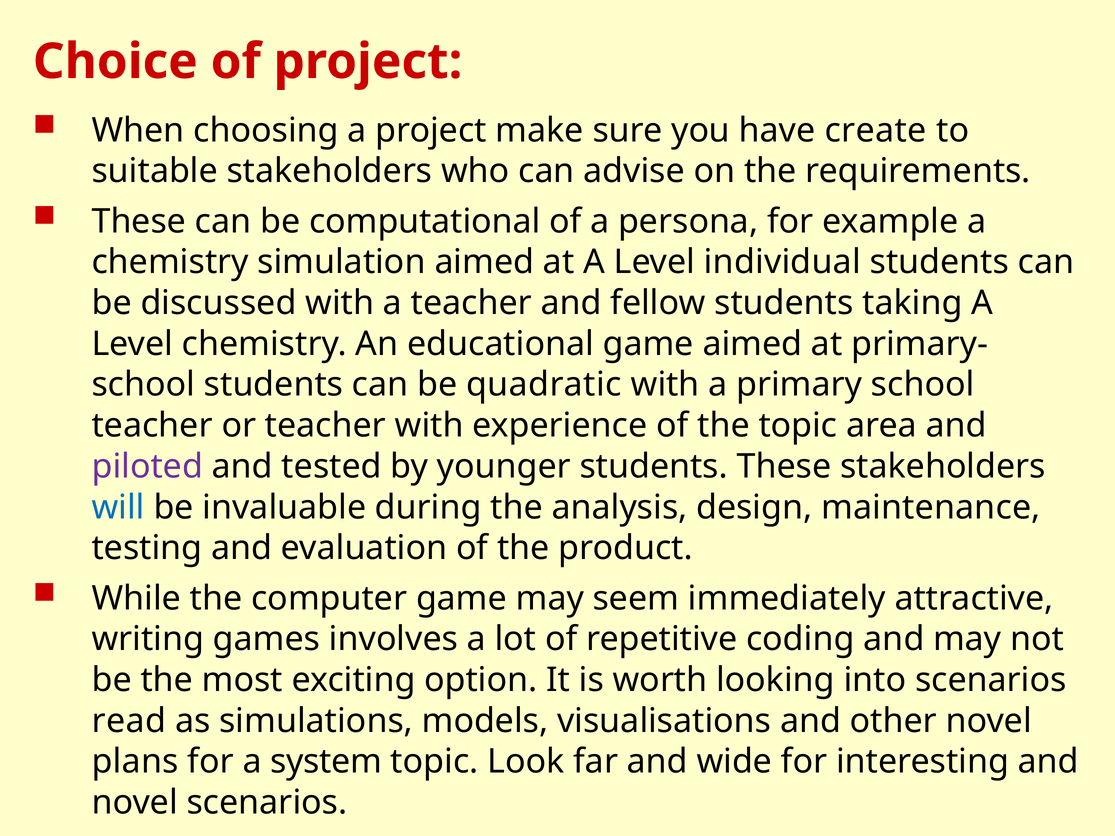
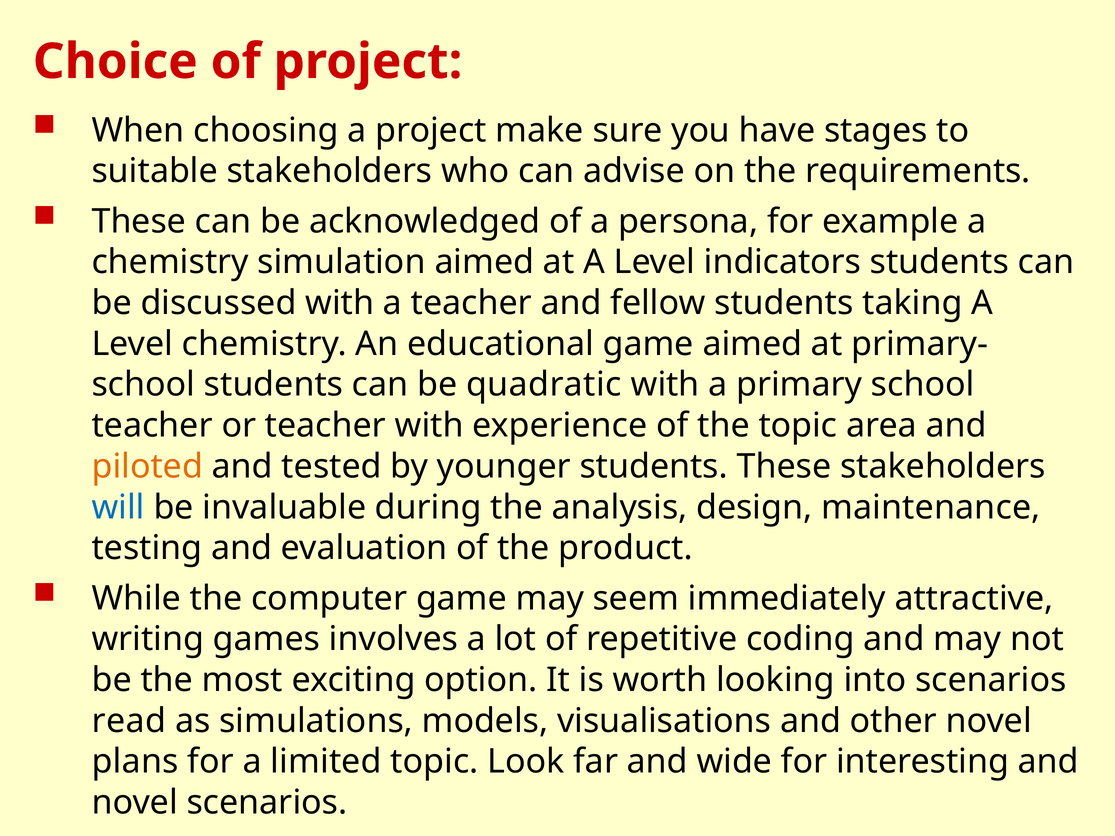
create: create -> stages (876, 130)
computational: computational -> acknowledged (425, 221)
individual: individual -> indicators (783, 262)
piloted colour: purple -> orange (147, 467)
system: system -> limited (326, 762)
